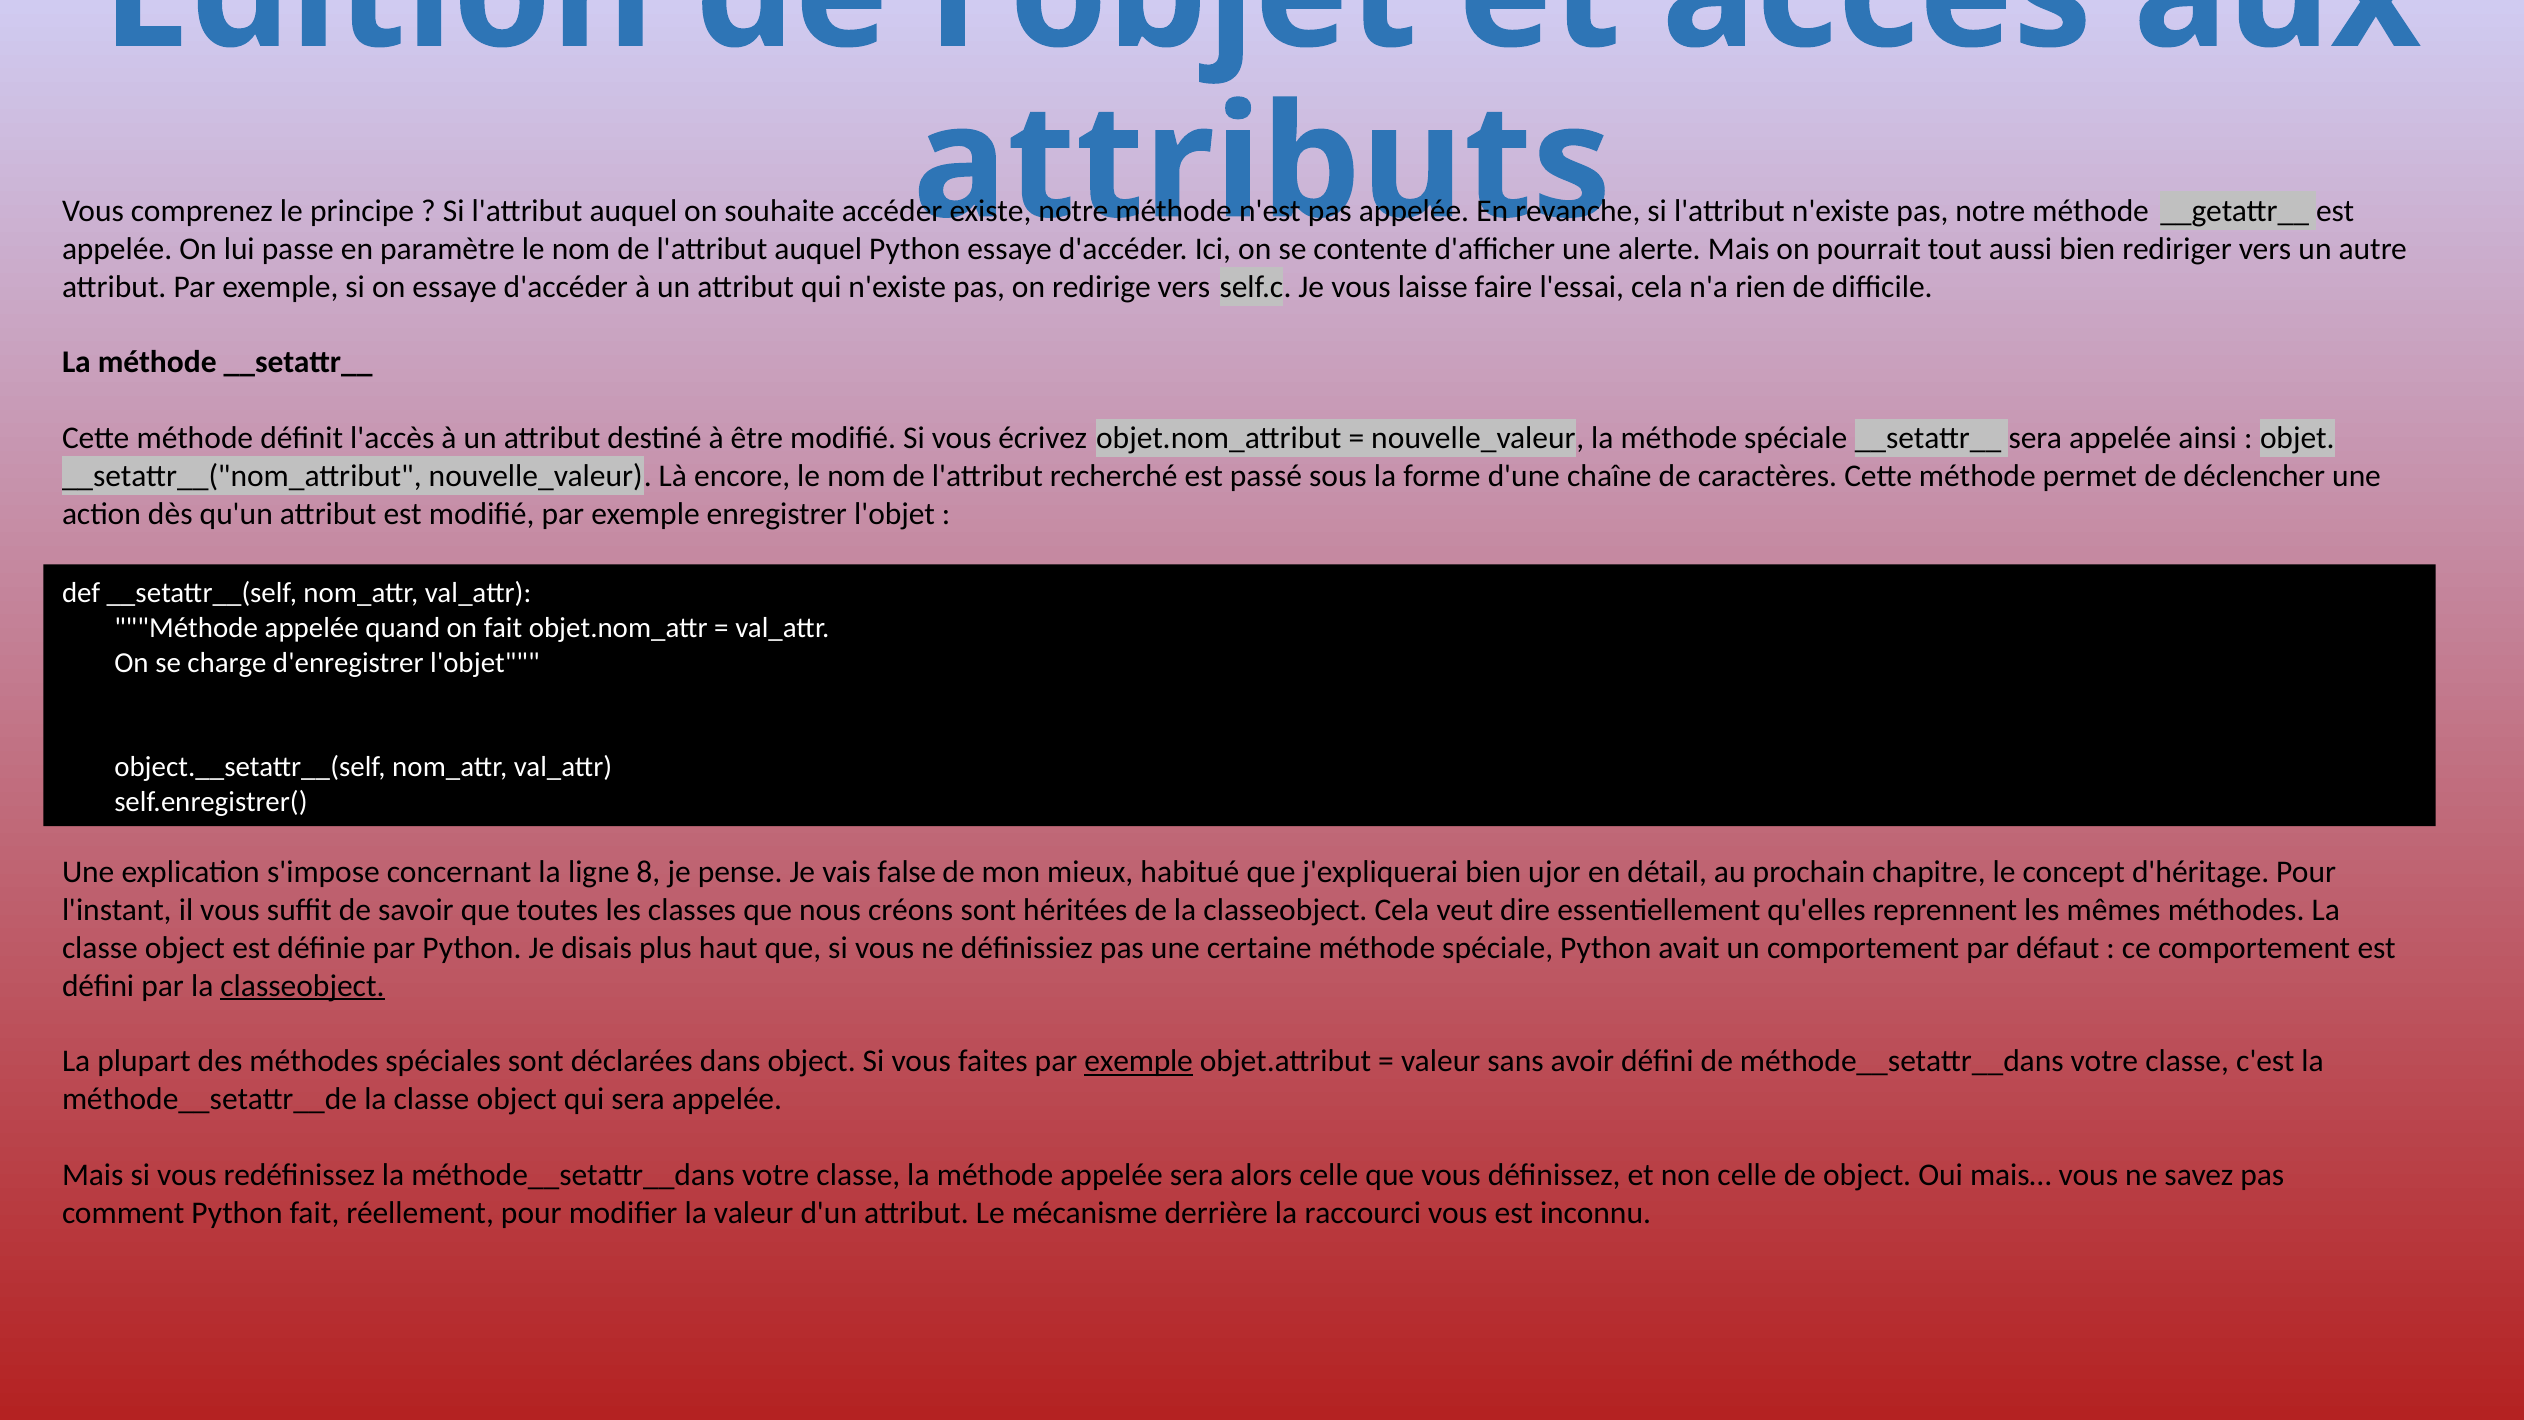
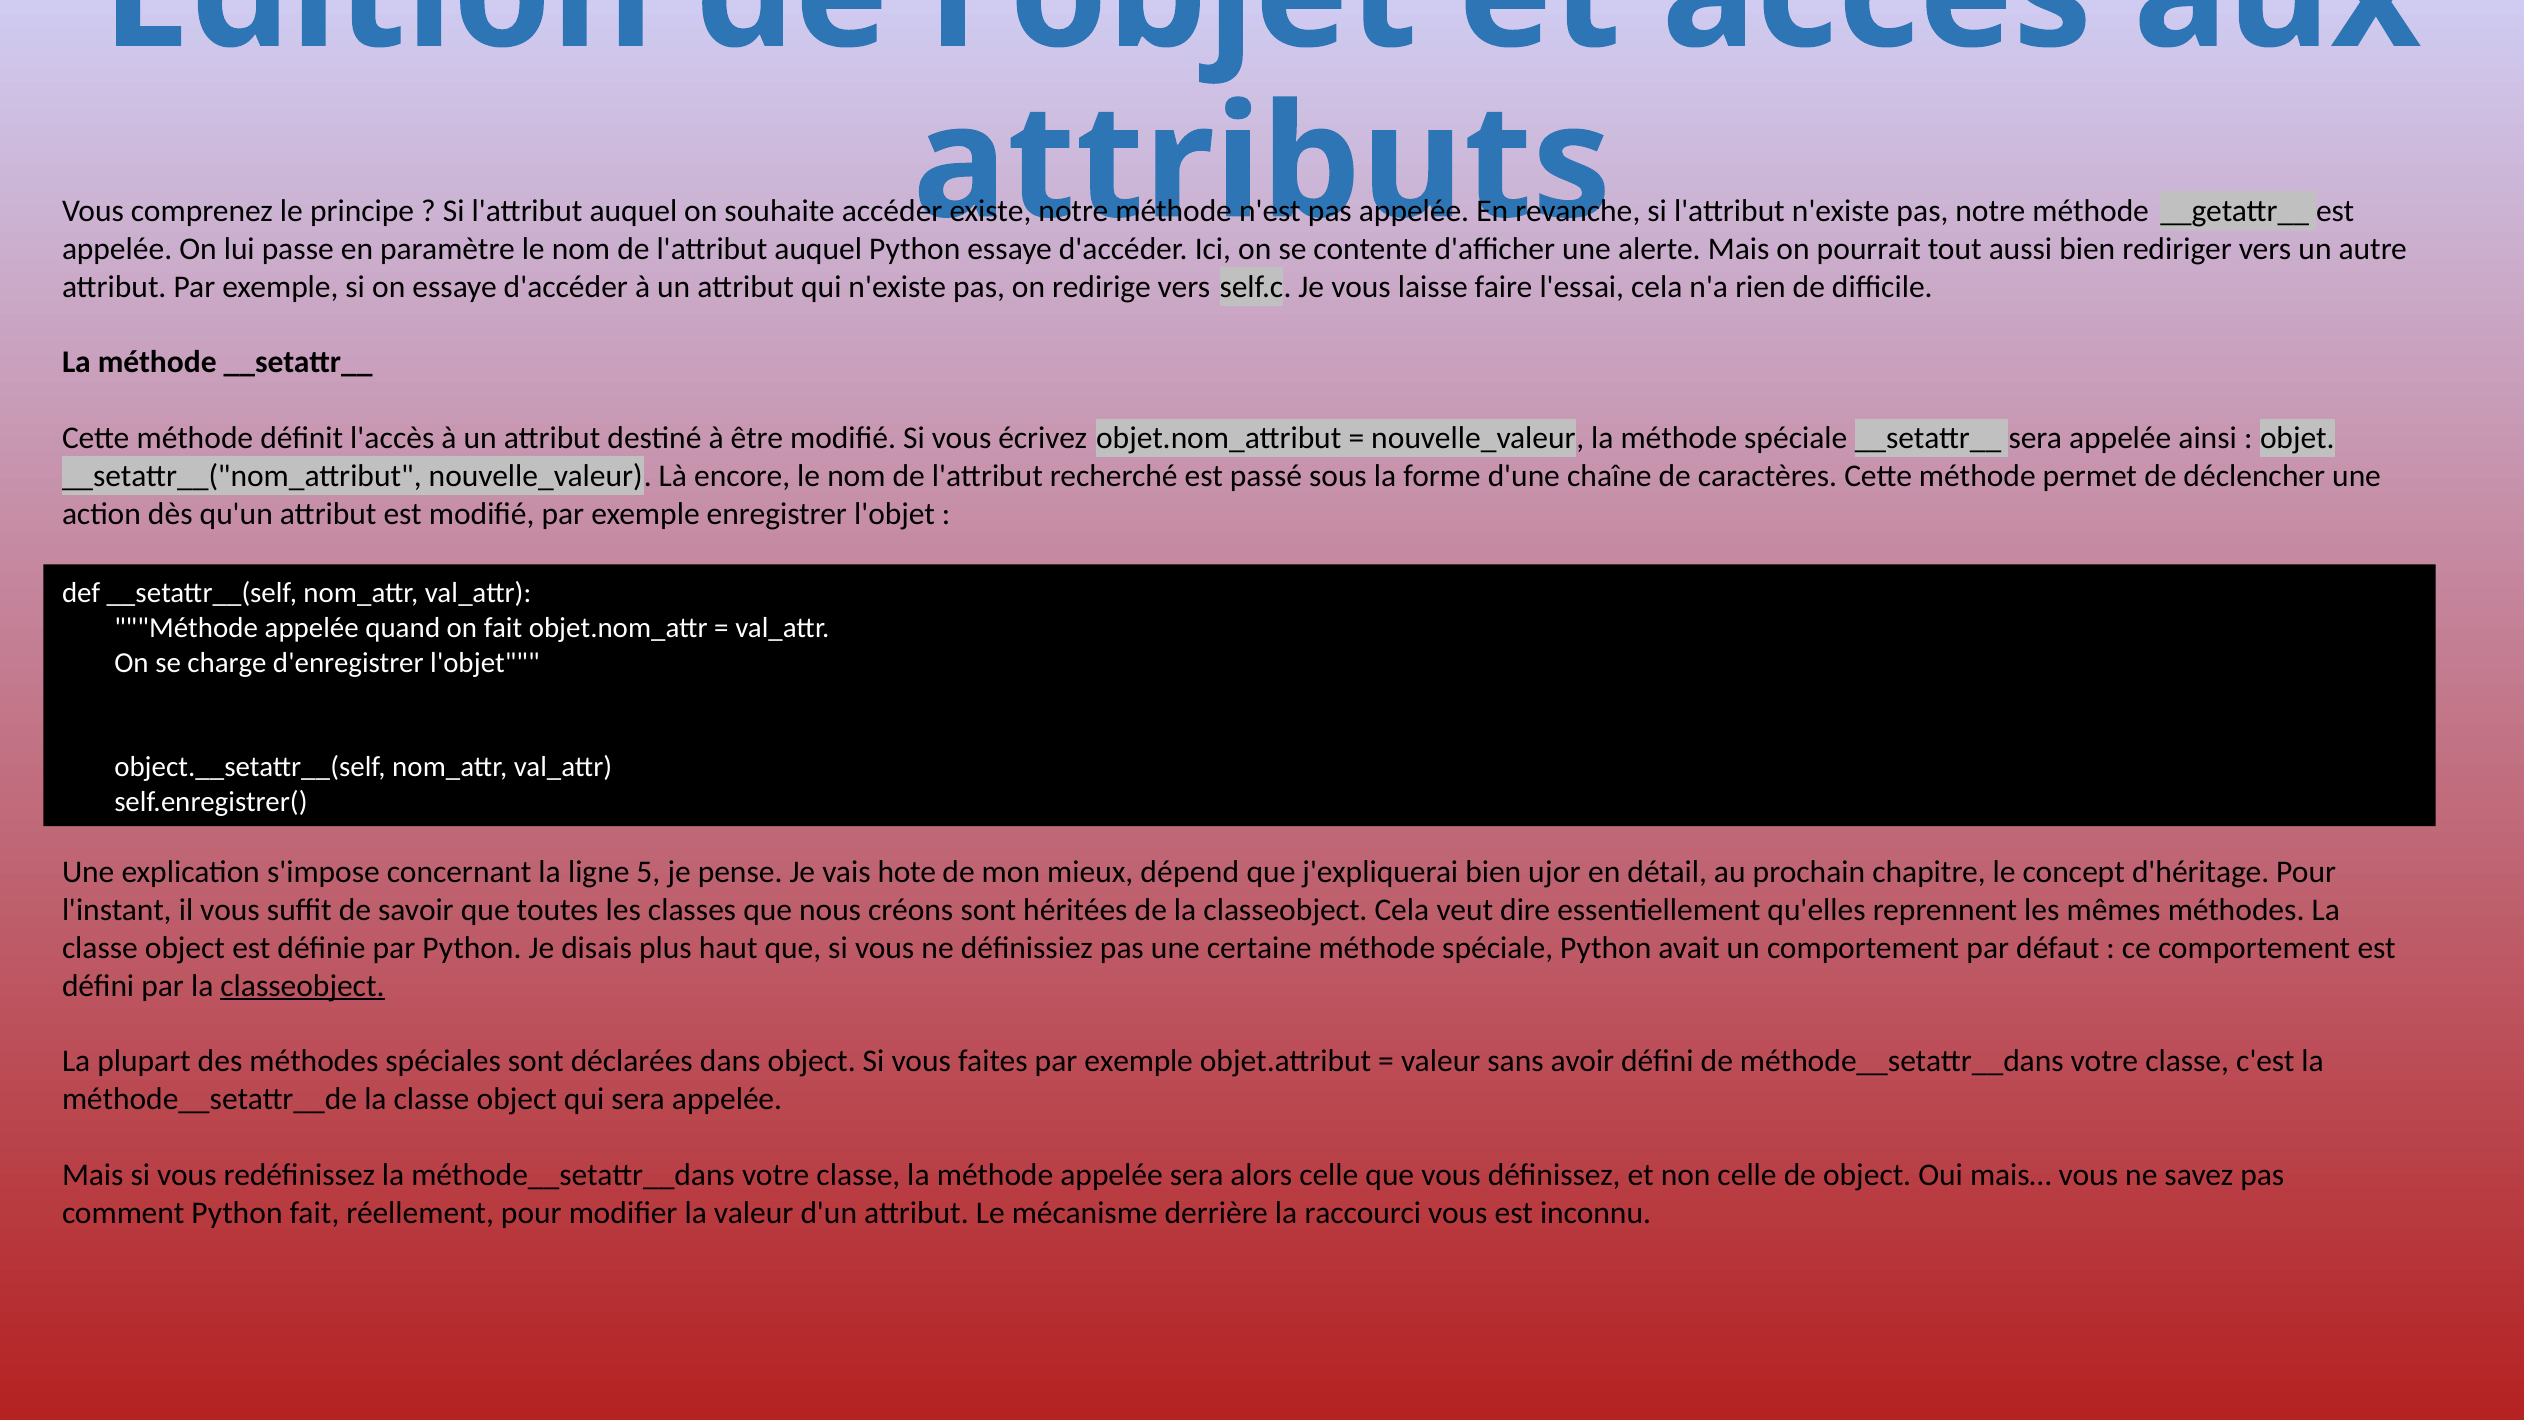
8: 8 -> 5 (648, 872)
false: false -> hote (907, 872)
habitué: habitué -> dépend (1190, 872)
exemple underline: present -> none (1139, 1061)
